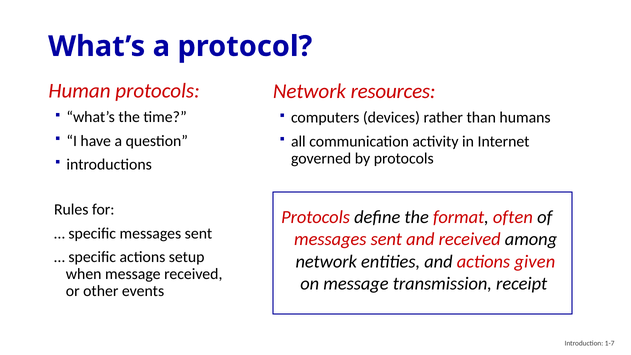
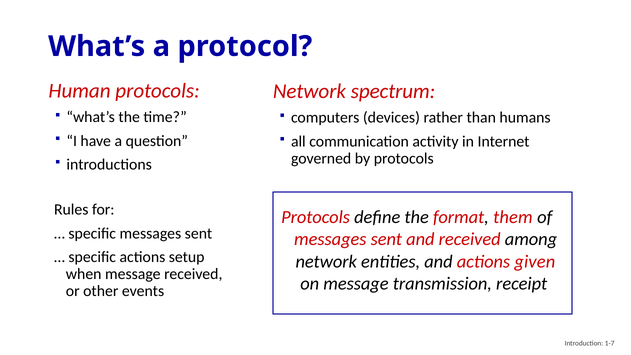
resources: resources -> spectrum (393, 91)
often: often -> them (513, 217)
